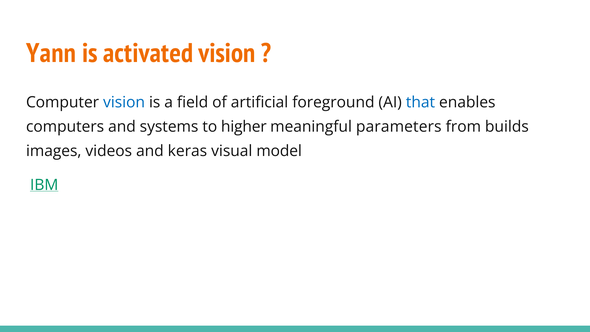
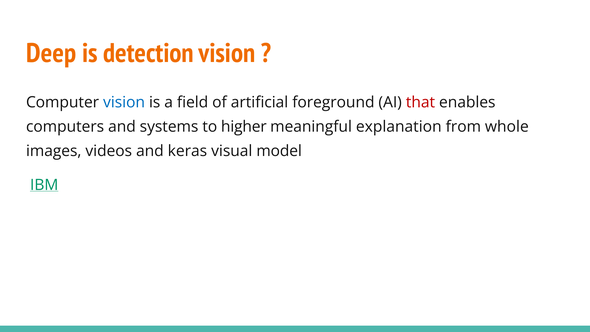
Yann: Yann -> Deep (51, 53)
activated: activated -> detection (148, 53)
that colour: blue -> red (420, 102)
parameters: parameters -> explanation (399, 127)
builds: builds -> whole (507, 127)
